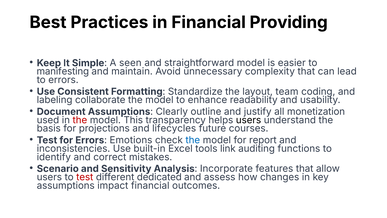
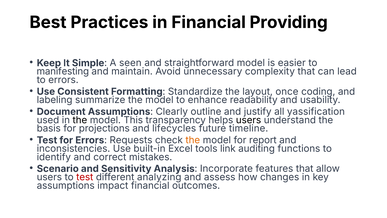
team: team -> once (287, 91)
collaborate: collaborate -> summarize (100, 100)
monetization: monetization -> yassification (316, 111)
the colour: red -> black (80, 120)
courses: courses -> timeline (249, 128)
Emotions: Emotions -> Requests (131, 140)
the colour: blue -> orange (193, 140)
dedicated: dedicated -> analyzing (159, 177)
